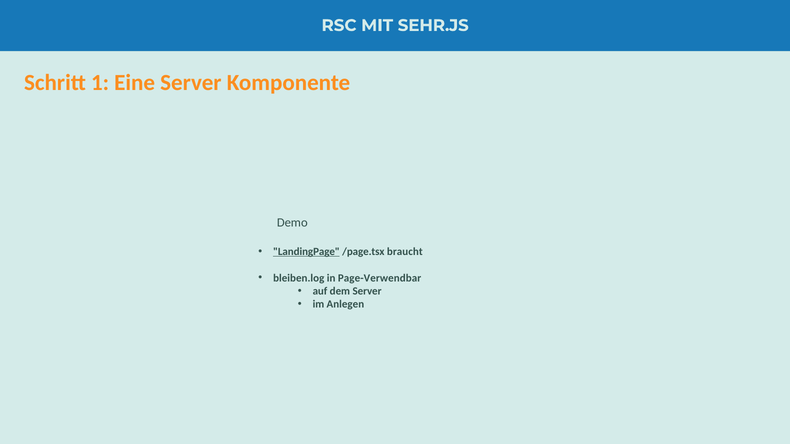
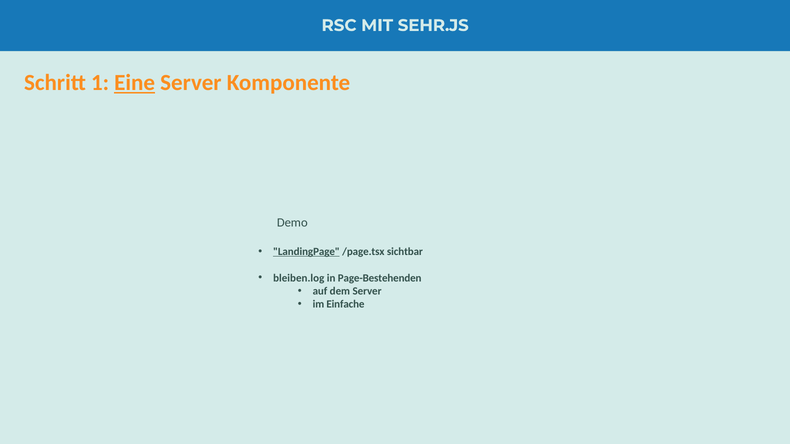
Eine underline: none -> present (135, 83)
braucht: braucht -> sichtbar (405, 252)
Page-Verwendbar: Page-Verwendbar -> Page-Bestehenden (380, 278)
Anlegen: Anlegen -> Einfache (345, 305)
